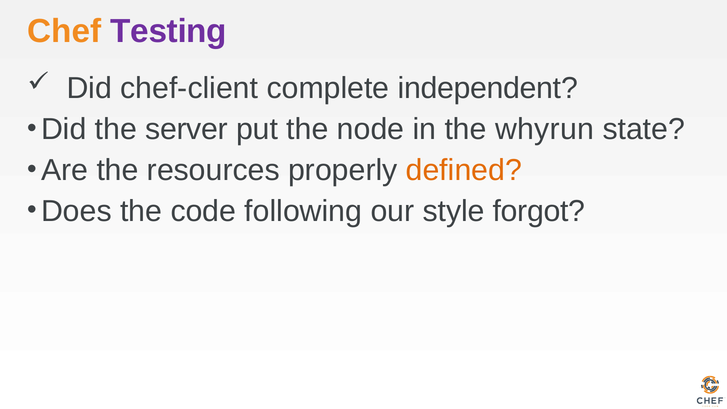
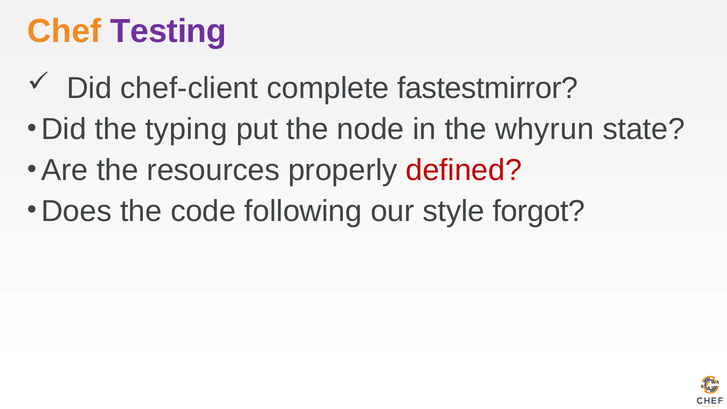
independent: independent -> fastestmirror (488, 88)
server: server -> typing (186, 129)
defined colour: orange -> red (464, 170)
